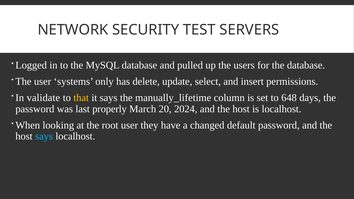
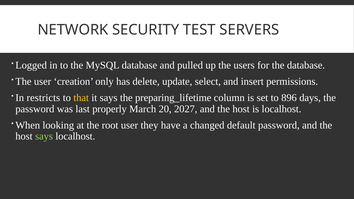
systems: systems -> creation (74, 82)
validate: validate -> restricts (43, 98)
manually_lifetime: manually_lifetime -> preparing_lifetime (173, 98)
648: 648 -> 896 (289, 98)
2024: 2024 -> 2027 (186, 109)
says colour: light blue -> light green (44, 136)
